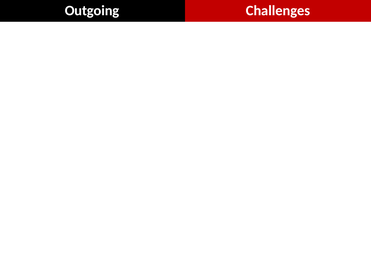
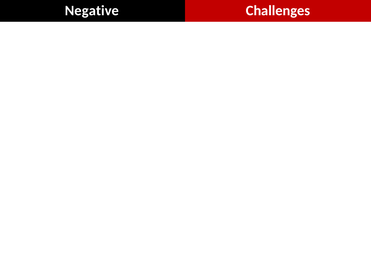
Outgoing: Outgoing -> Negative (92, 11)
